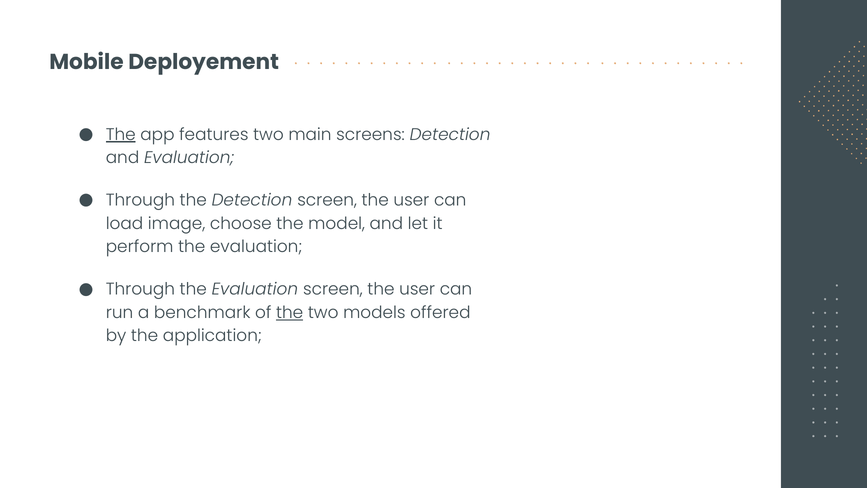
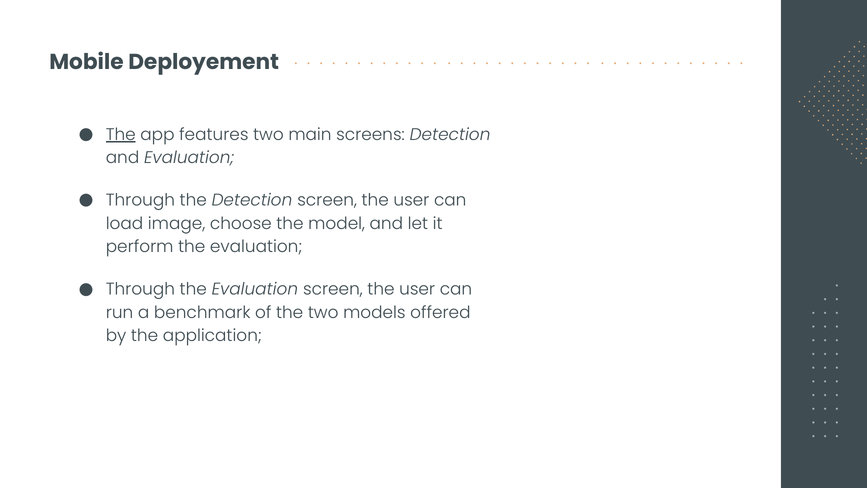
the underline: present -> none (290, 312)
